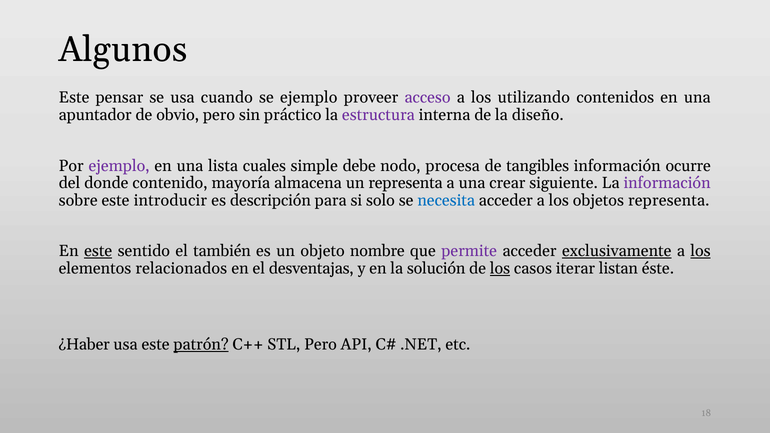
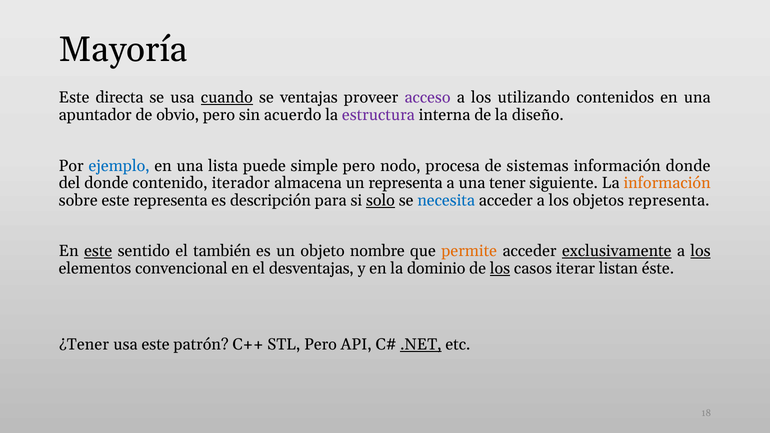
Algunos: Algunos -> Mayoría (123, 50)
pensar: pensar -> directa (119, 98)
cuando underline: none -> present (227, 98)
se ejemplo: ejemplo -> ventajas (309, 98)
práctico: práctico -> acuerdo (293, 115)
ejemplo colour: purple -> blue (119, 166)
cuales: cuales -> puede (264, 166)
simple debe: debe -> pero (359, 166)
tangibles: tangibles -> sistemas (538, 166)
información ocurre: ocurre -> donde (688, 166)
mayoría: mayoría -> iterador (241, 183)
crear: crear -> tener (507, 183)
información colour: purple -> orange (667, 183)
este introducir: introducir -> representa (170, 200)
solo underline: none -> present (380, 200)
permite colour: purple -> orange (469, 251)
relacionados: relacionados -> convencional (181, 269)
solución: solución -> dominio (436, 269)
¿Haber: ¿Haber -> ¿Tener (84, 345)
patrón underline: present -> none (201, 345)
.NET underline: none -> present (421, 345)
